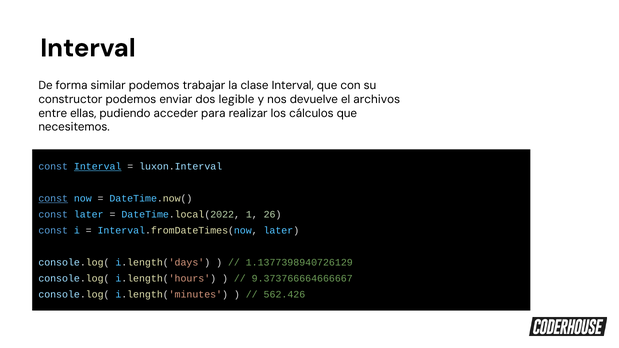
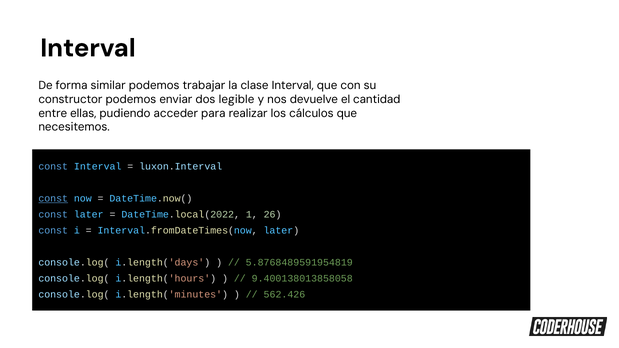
archivos: archivos -> cantidad (377, 99)
Interval underline: present -> none (98, 166)
1.1377398940726129: 1.1377398940726129 -> 5.8768489591954819 (299, 262)
9.373766664666667: 9.373766664666667 -> 9.400138013858058 (302, 278)
